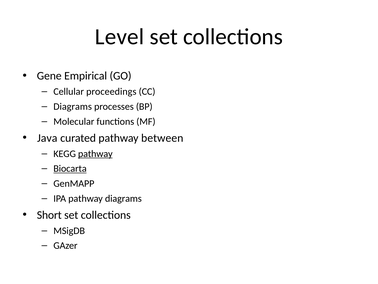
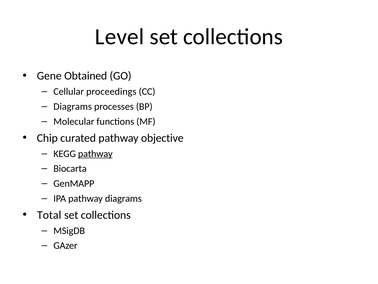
Empirical: Empirical -> Obtained (86, 76)
Java: Java -> Chip (47, 138)
between: between -> objective (162, 138)
Biocarta underline: present -> none (70, 168)
Short: Short -> Total (49, 215)
